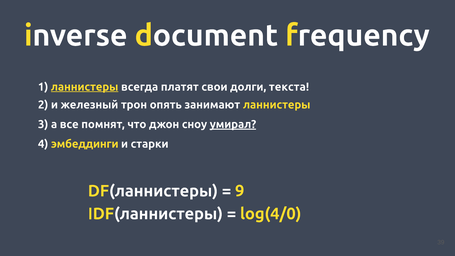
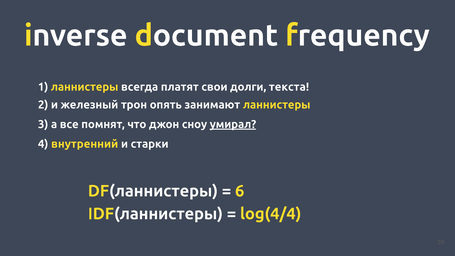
ланнистеры underline: present -> none (85, 87)
эмбеддинги: эмбеддинги -> внутренний (85, 144)
9: 9 -> 6 (240, 191)
log(4/0: log(4/0 -> log(4/4 (271, 214)
